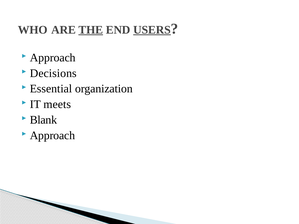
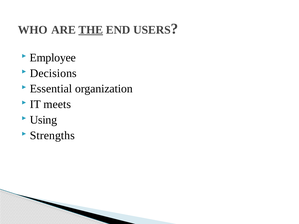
USERS underline: present -> none (152, 30)
Approach: Approach -> Employee (53, 58)
Blank: Blank -> Using (43, 120)
Approach: Approach -> Strengths (52, 136)
